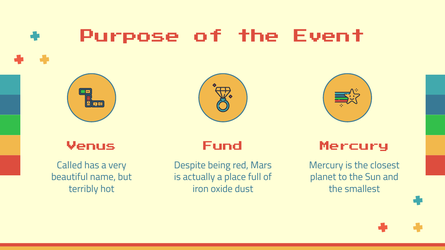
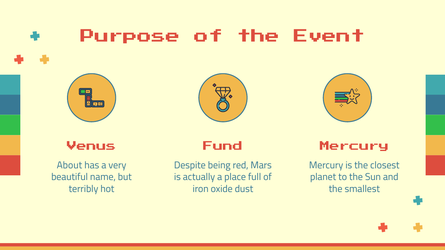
Called: Called -> About (69, 165)
